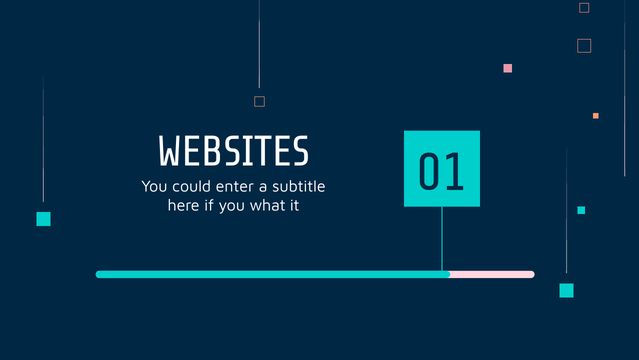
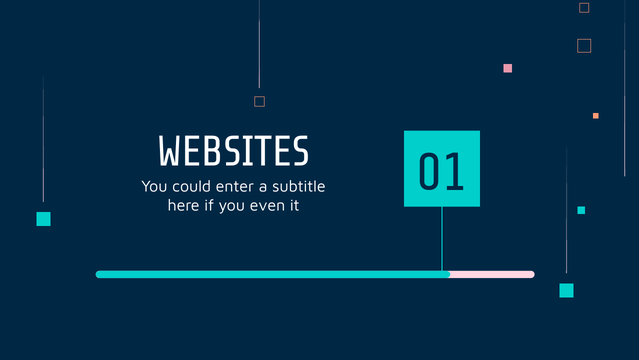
what: what -> even (267, 205)
